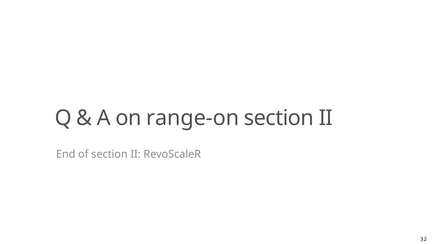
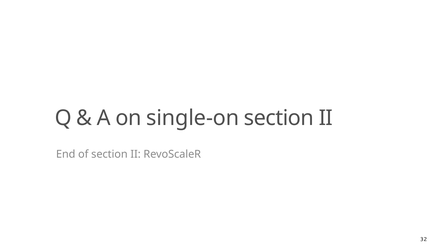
range-on: range-on -> single-on (193, 118)
